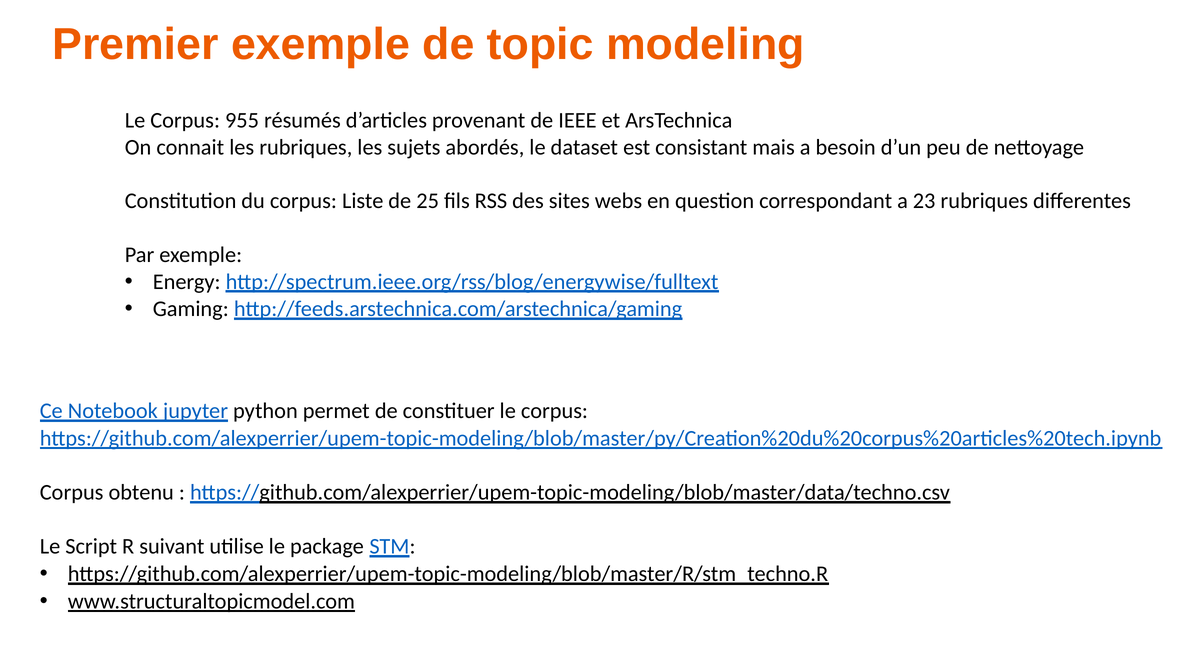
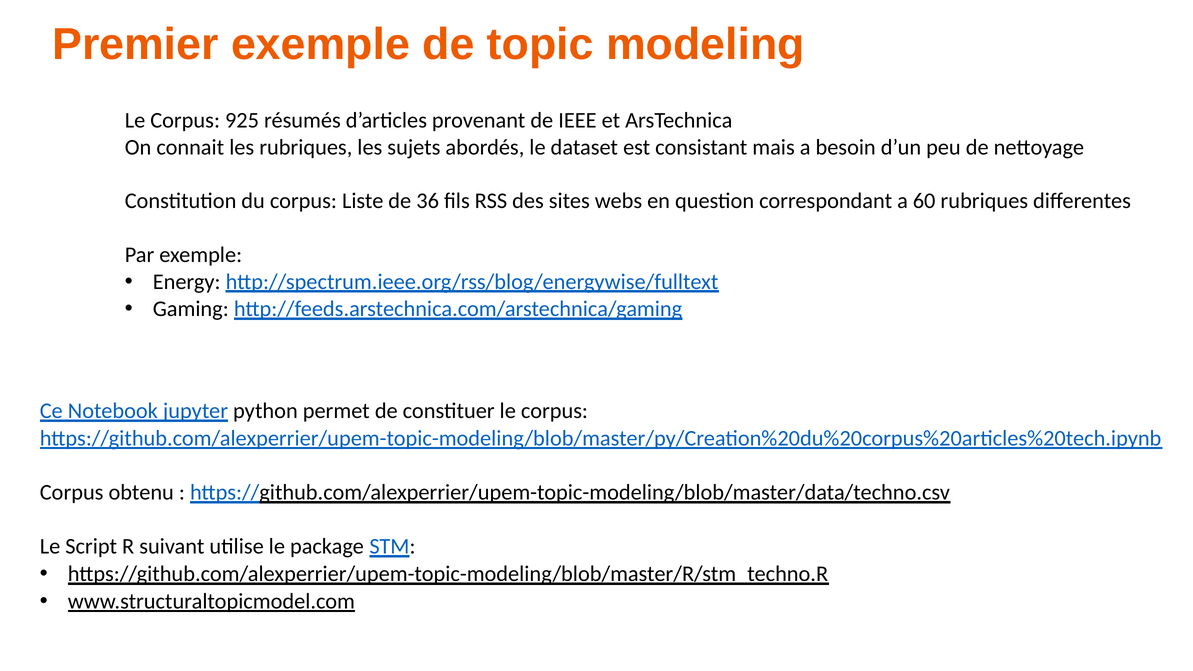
955: 955 -> 925 (242, 121)
25: 25 -> 36 (428, 201)
23: 23 -> 60 (924, 201)
